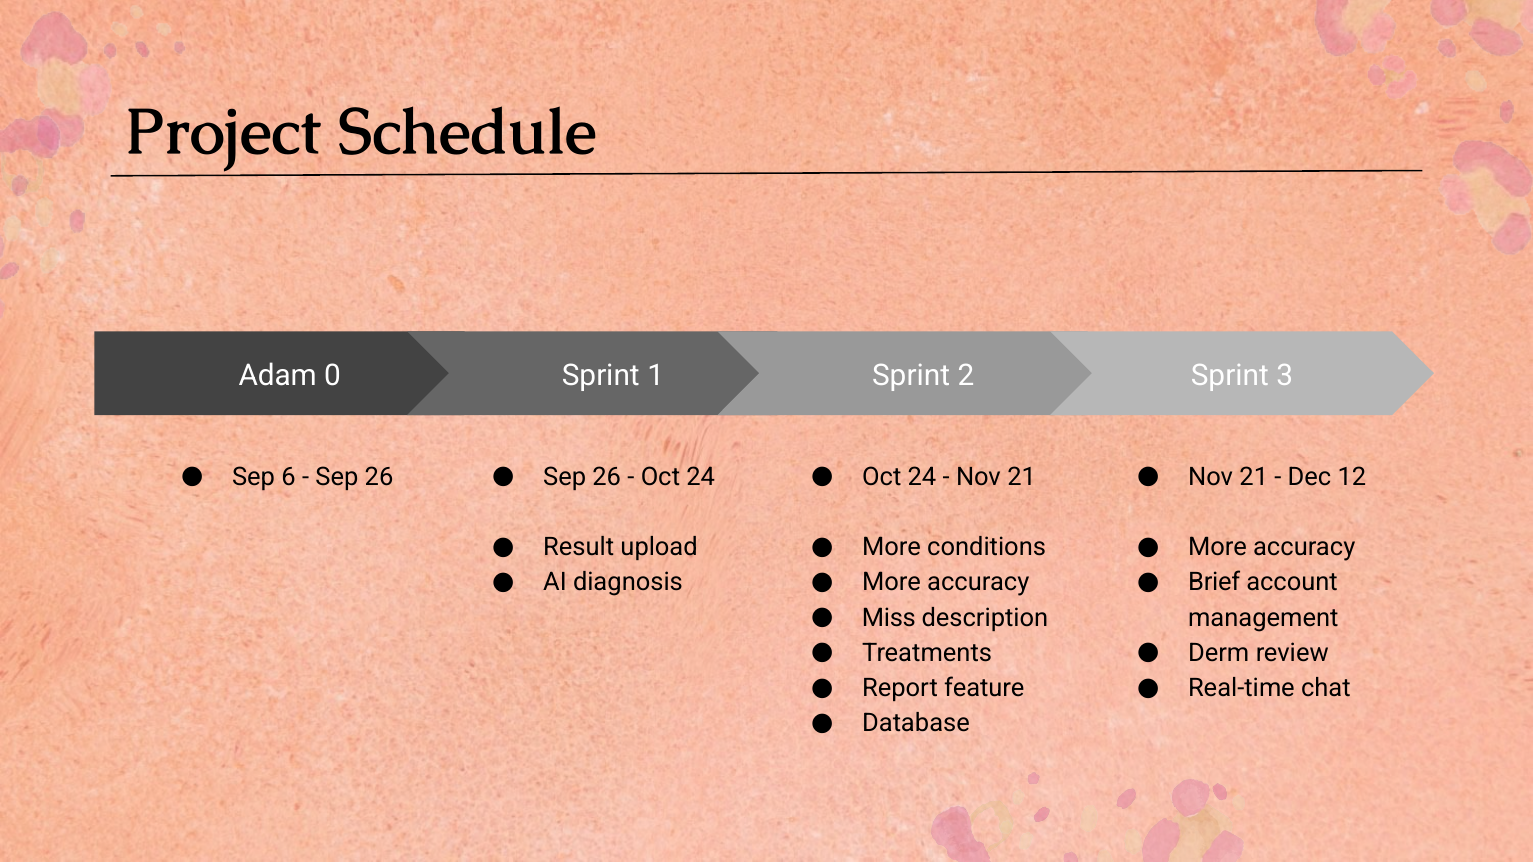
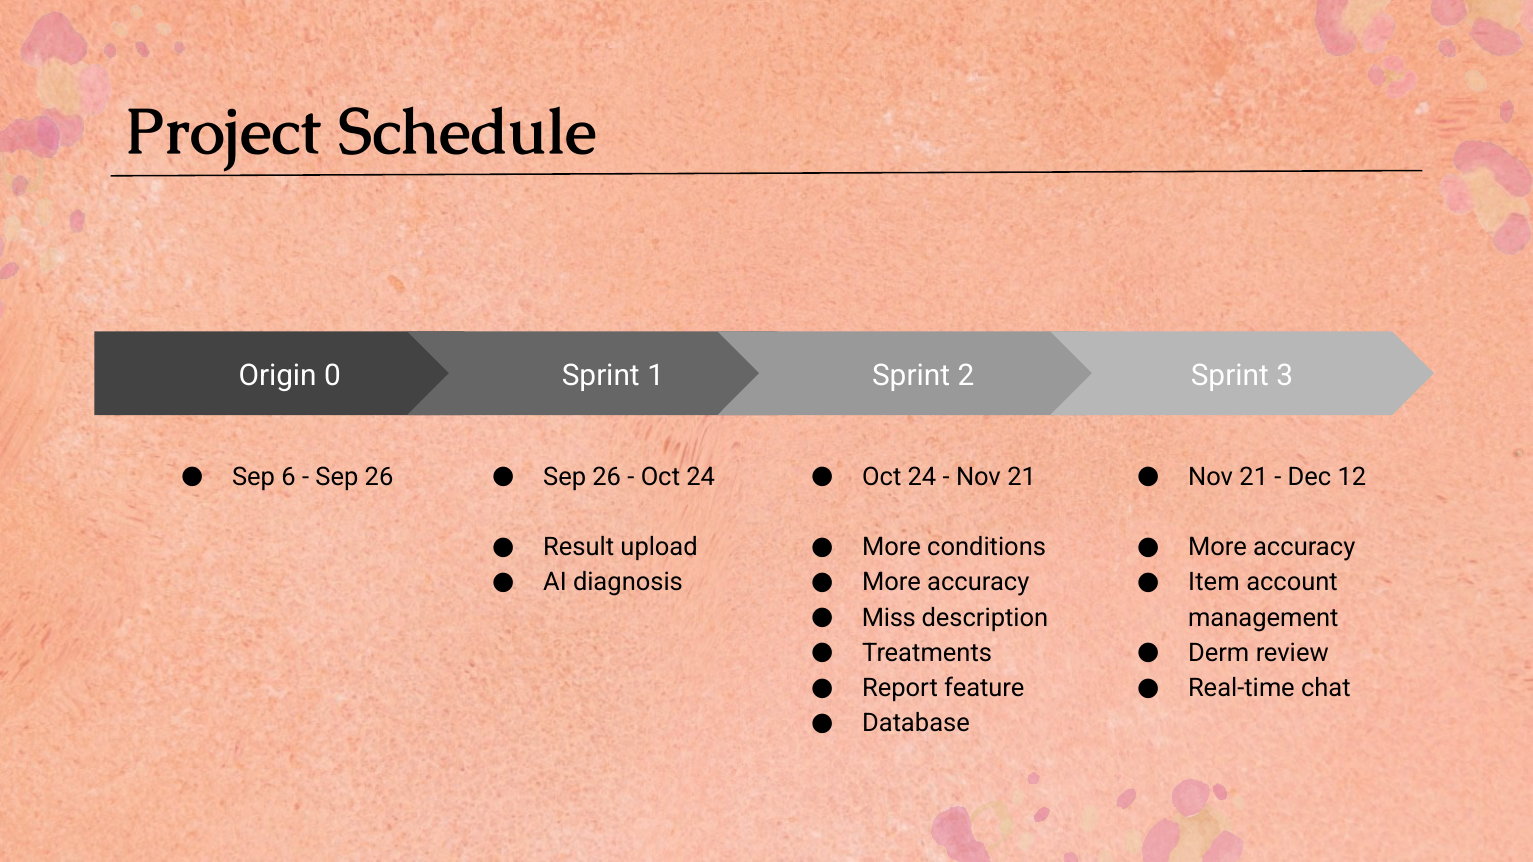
Adam: Adam -> Origin (278, 375)
Brief: Brief -> Item (1214, 583)
